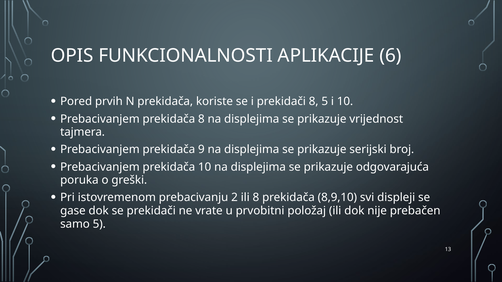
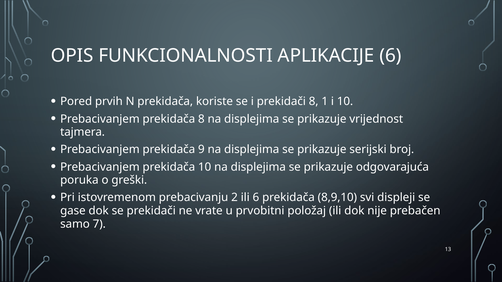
8 5: 5 -> 1 (325, 102)
ili 8: 8 -> 6 (256, 198)
samo 5: 5 -> 7 (99, 224)
